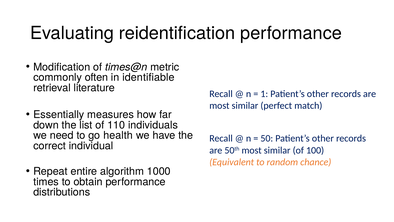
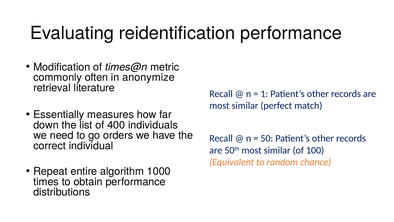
identifiable: identifiable -> anonymize (149, 77)
110: 110 -> 400 (116, 125)
health: health -> orders (118, 135)
